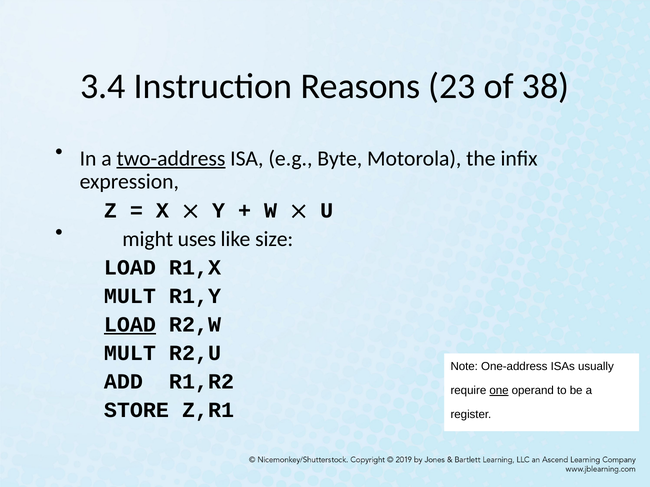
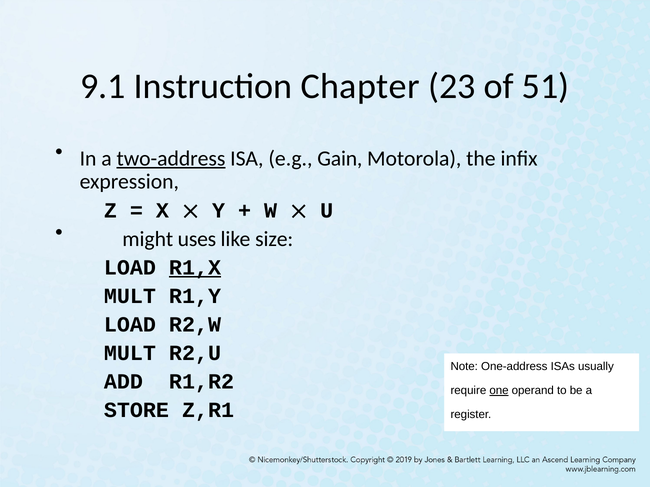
3.4: 3.4 -> 9.1 (103, 86)
Reasons: Reasons -> Chapter (360, 86)
38: 38 -> 51 (546, 86)
Byte: Byte -> Gain (340, 159)
R1,X underline: none -> present (195, 268)
LOAD underline: present -> none (130, 325)
